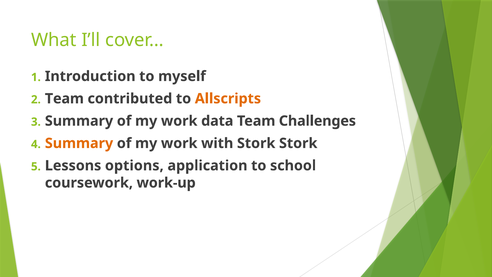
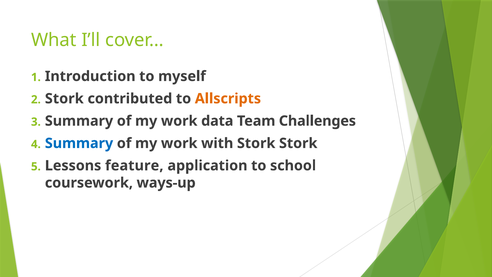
Team: Team -> Stork (64, 99)
Summary colour: orange -> blue (79, 143)
options: options -> feature (134, 165)
work-up: work-up -> ways-up (166, 183)
